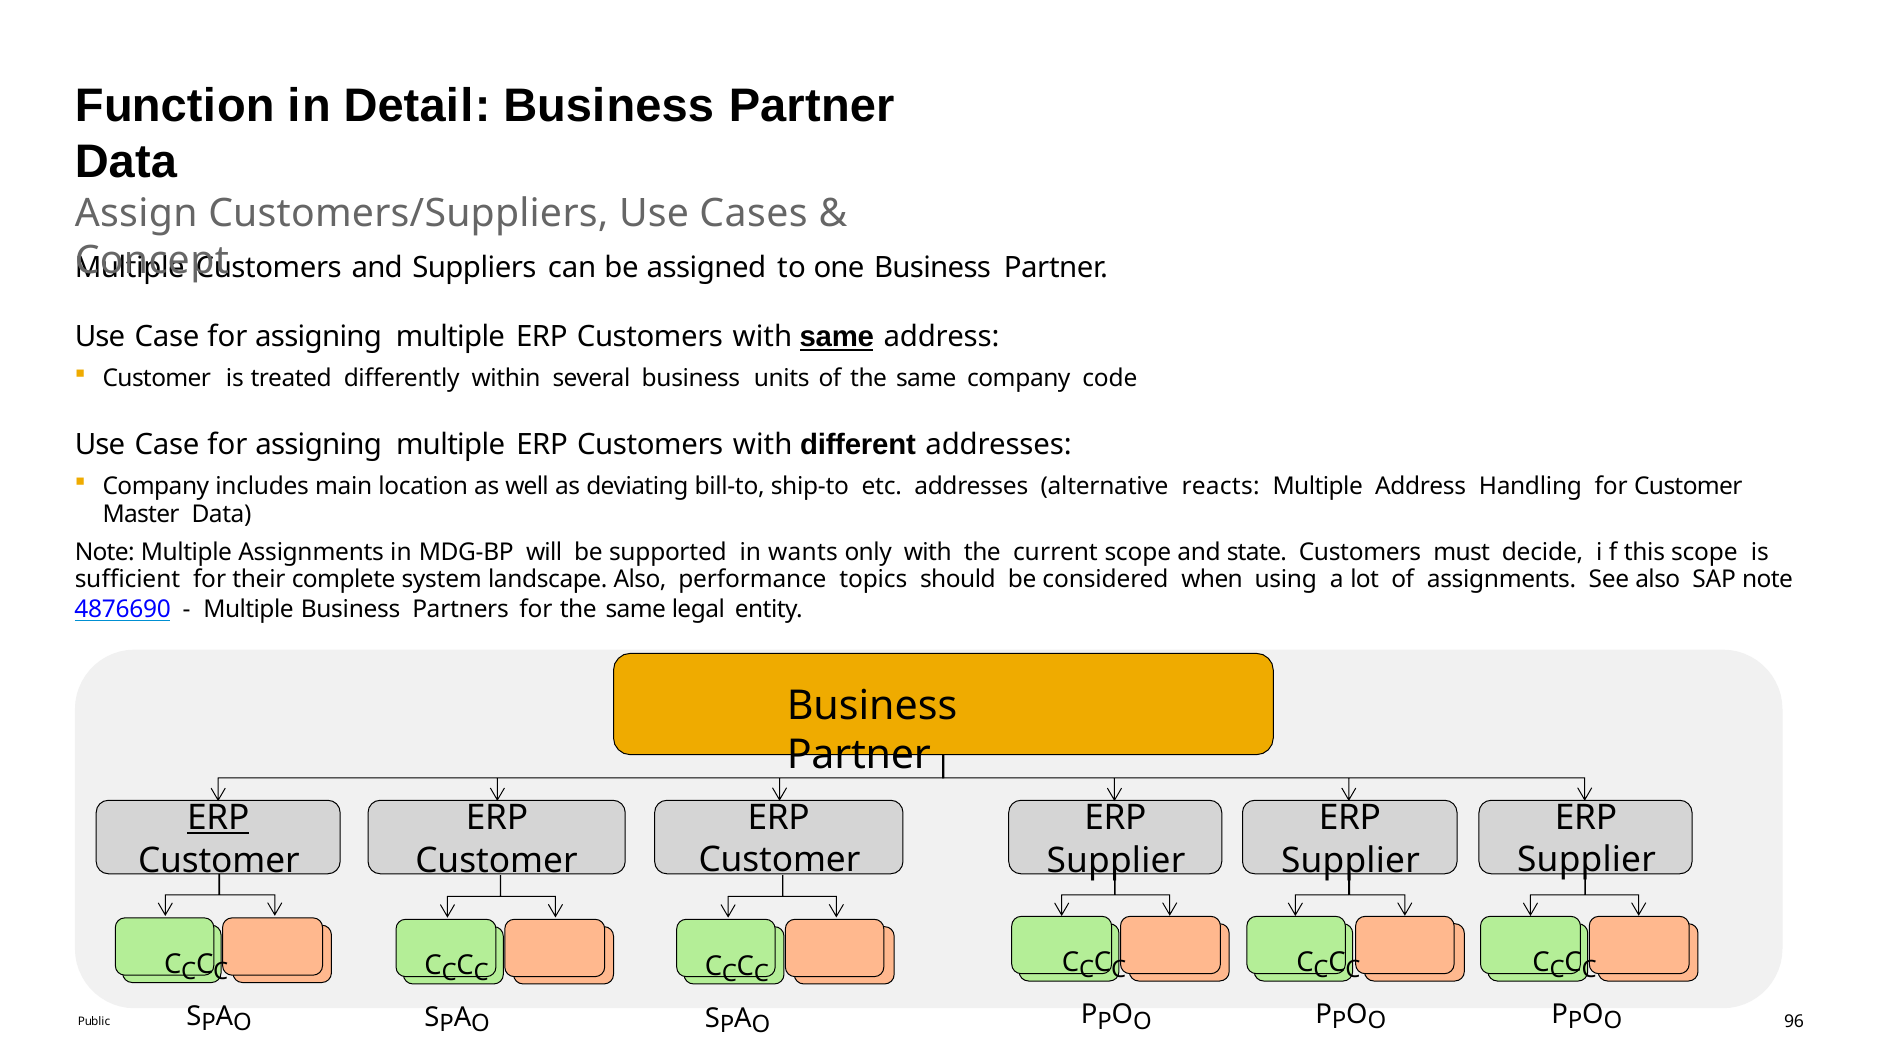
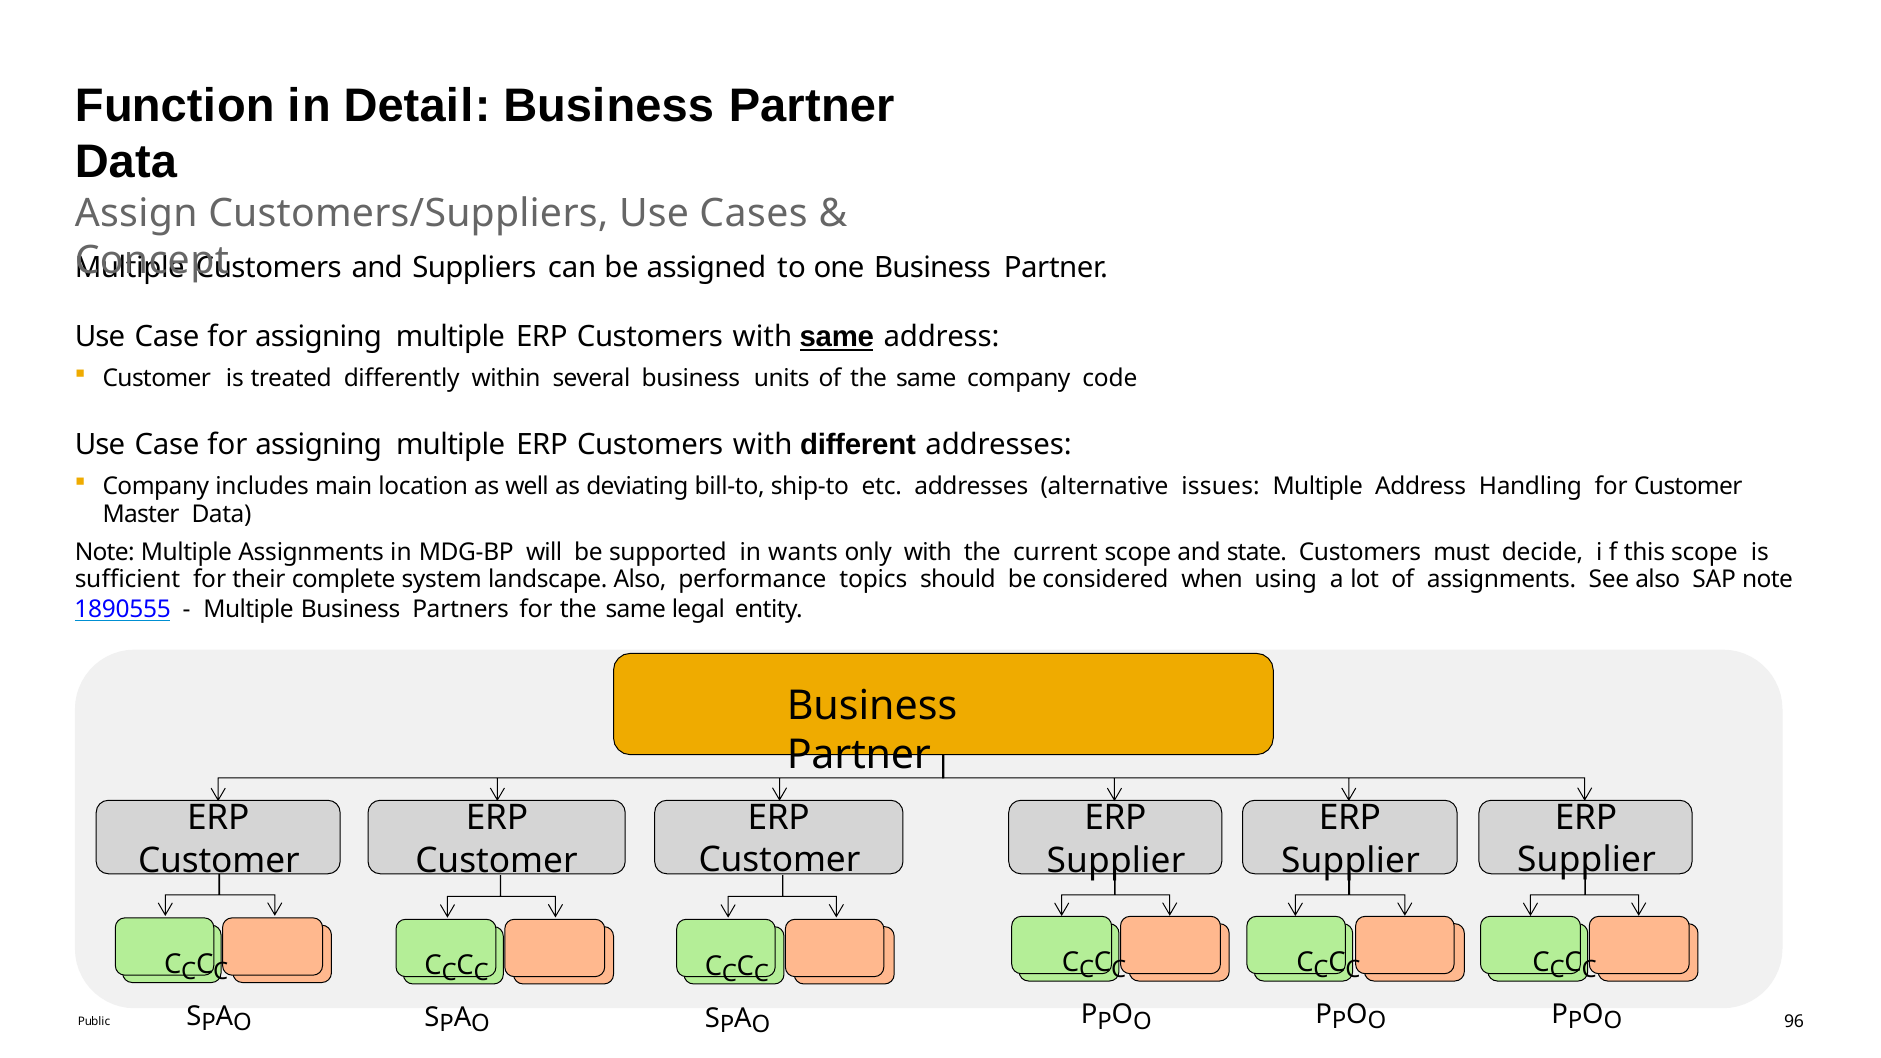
reacts: reacts -> issues (1221, 487)
4876690: 4876690 -> 1890555 (123, 610)
ERP underline: present -> none (218, 818)
